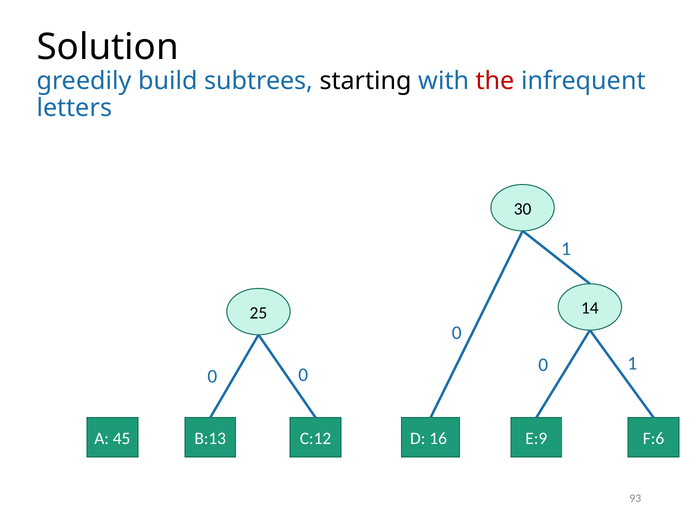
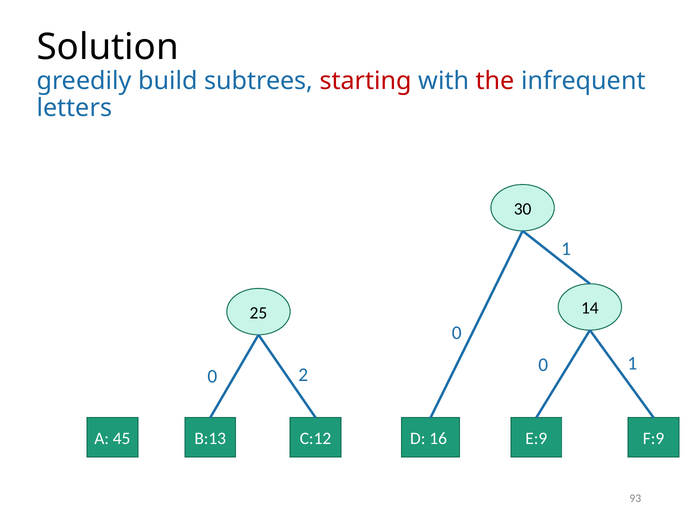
starting colour: black -> red (366, 81)
0 0: 0 -> 2 (303, 375)
F:6: F:6 -> F:9 (654, 438)
